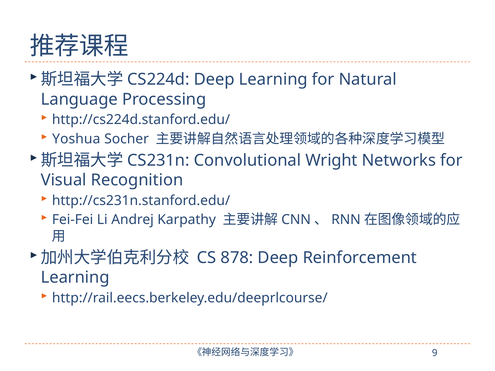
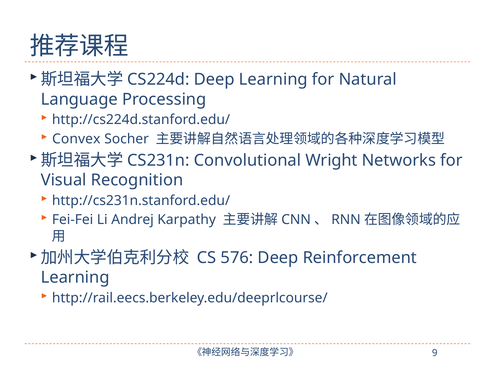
Yoshua: Yoshua -> Convex (76, 139)
878: 878 -> 576 (237, 258)
